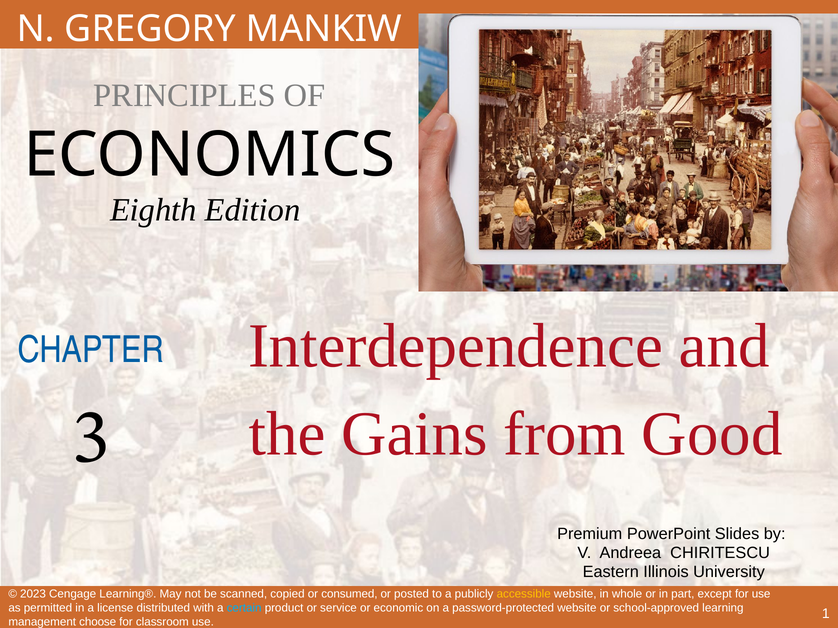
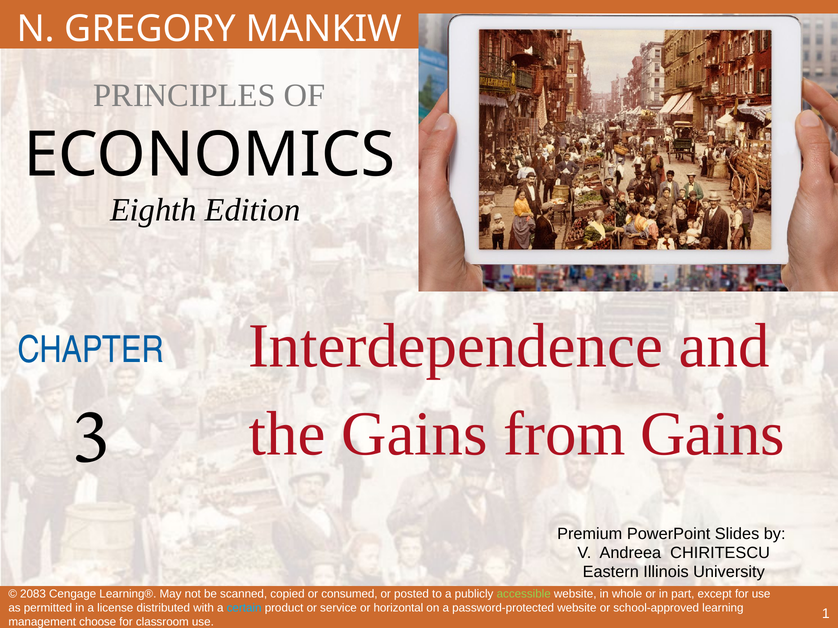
from Good: Good -> Gains (712, 435)
2023: 2023 -> 2083 (33, 594)
accessible colour: yellow -> light green (524, 594)
economic: economic -> horizontal (398, 608)
